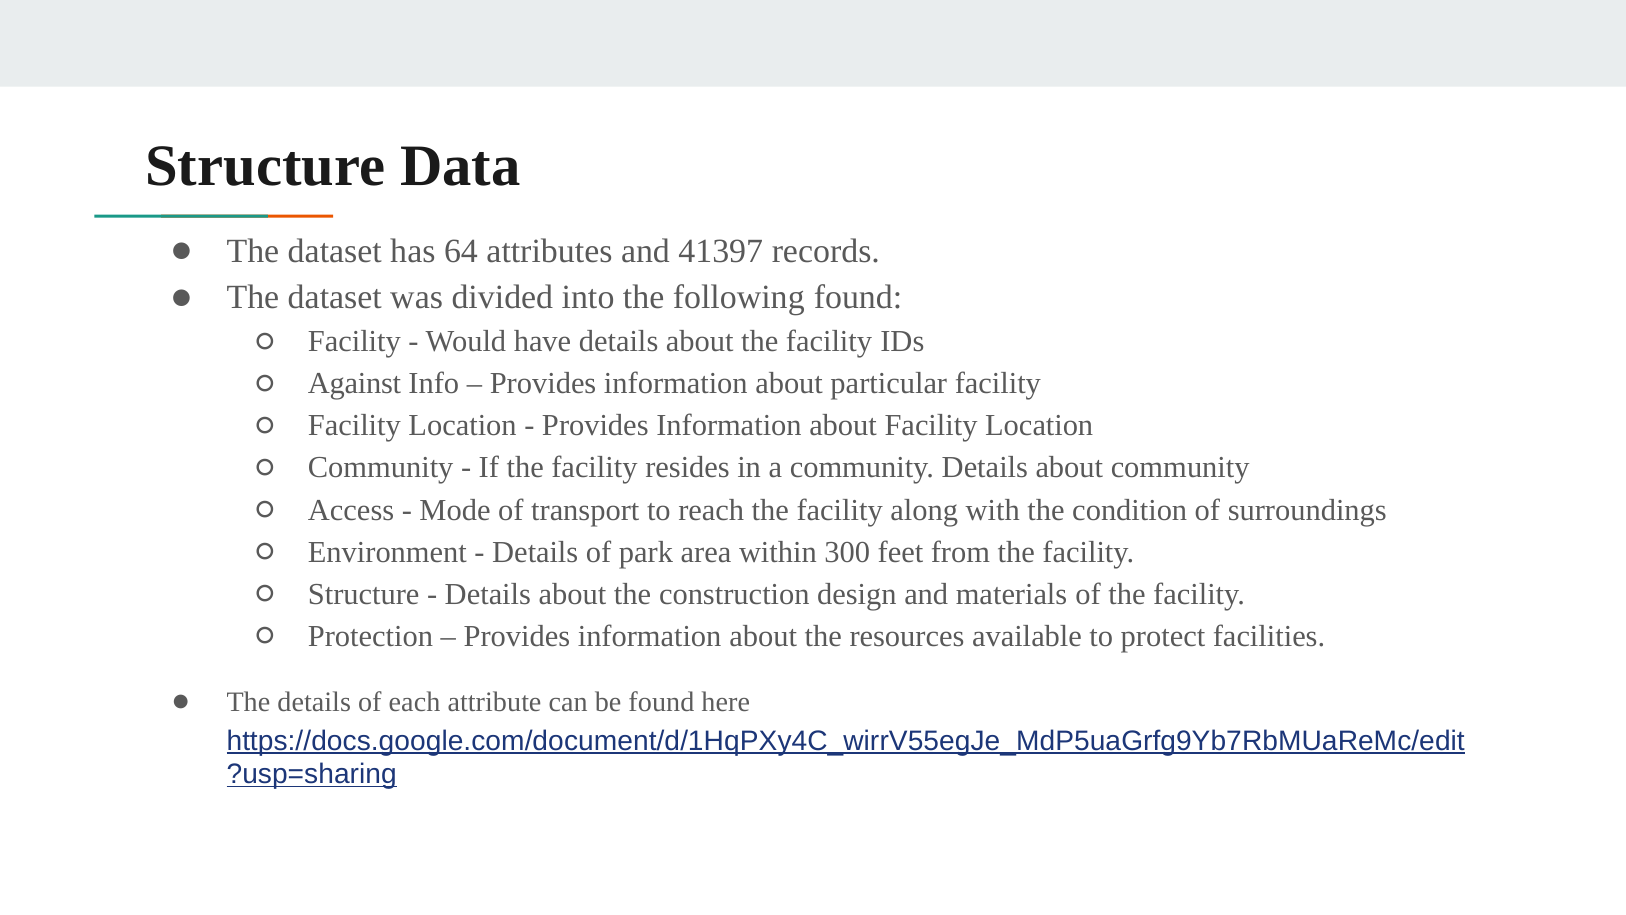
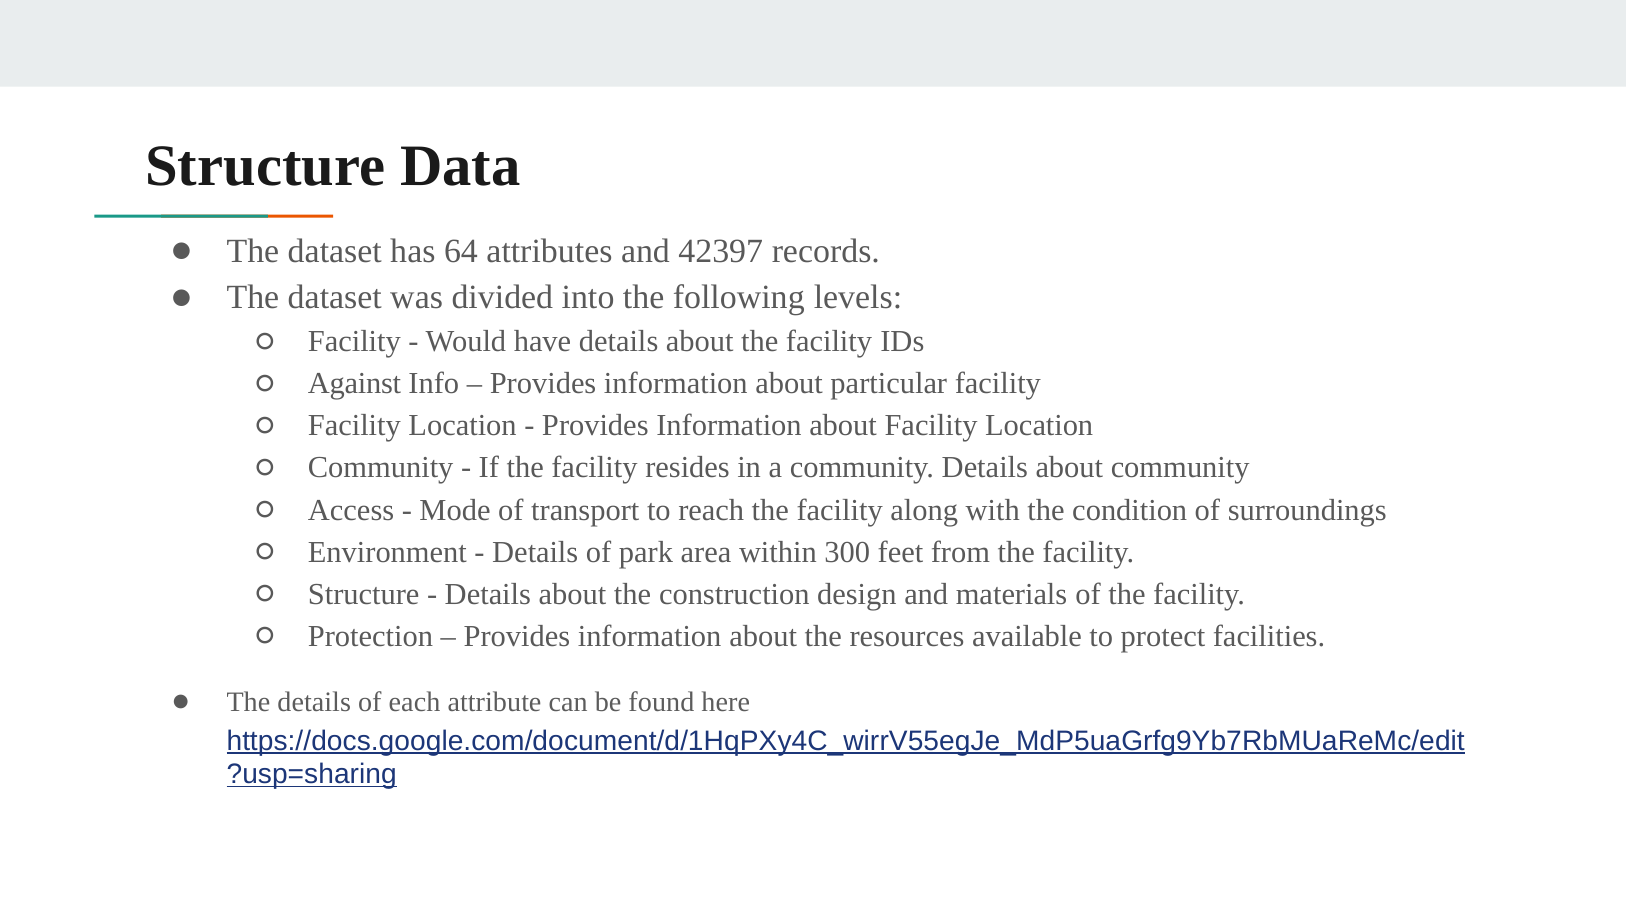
41397: 41397 -> 42397 (721, 251)
following found: found -> levels (858, 298)
